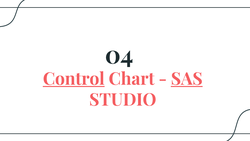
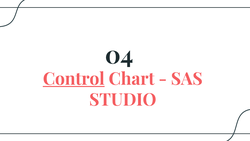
SAS underline: present -> none (187, 79)
